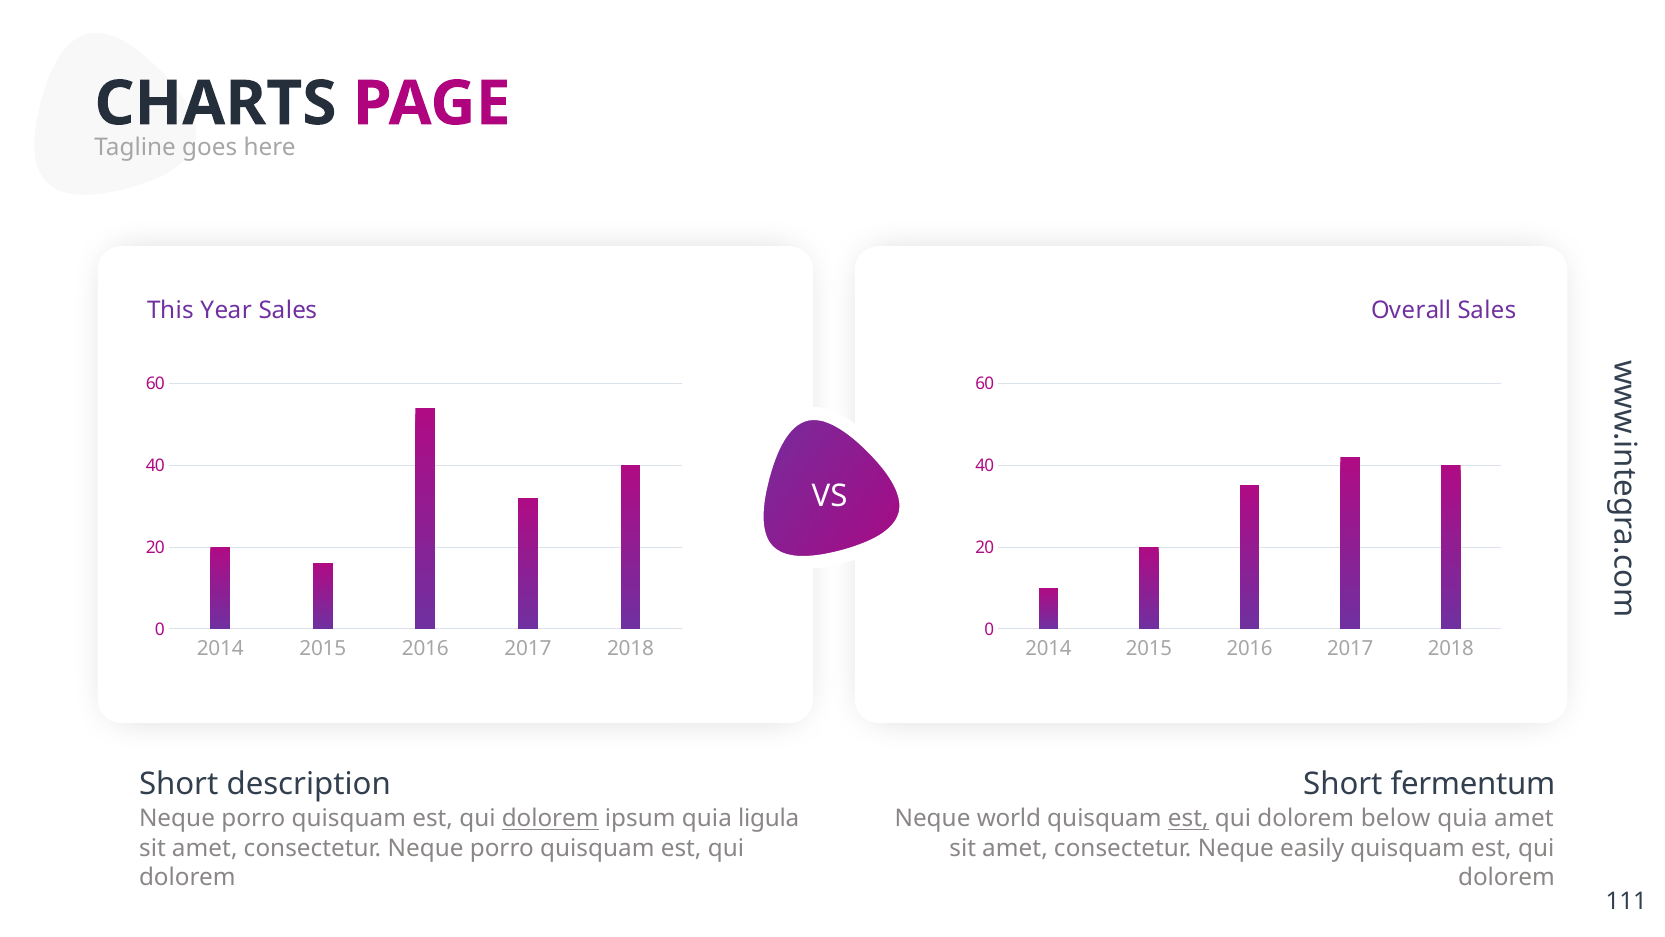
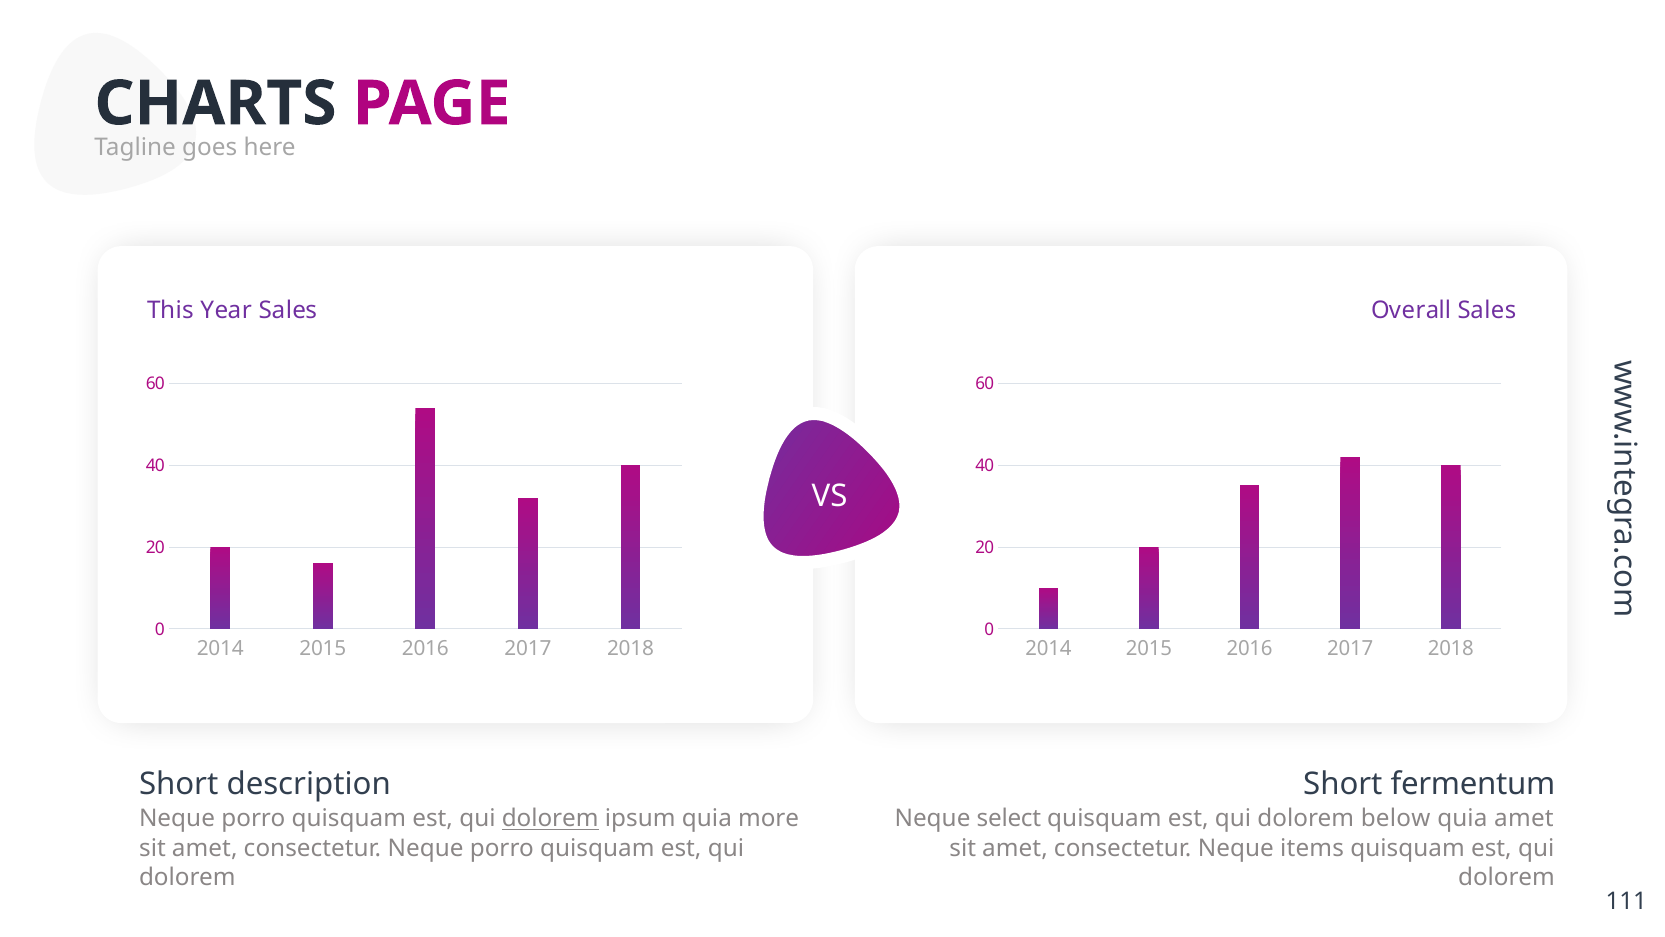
ligula: ligula -> more (769, 819)
world: world -> select (1009, 819)
est underline: present -> none (1188, 819)
easily: easily -> items (1312, 848)
